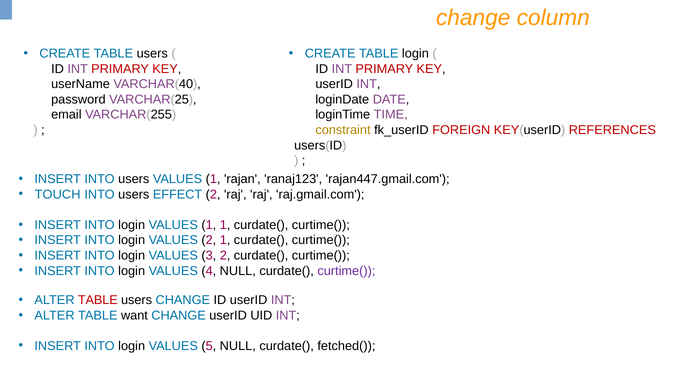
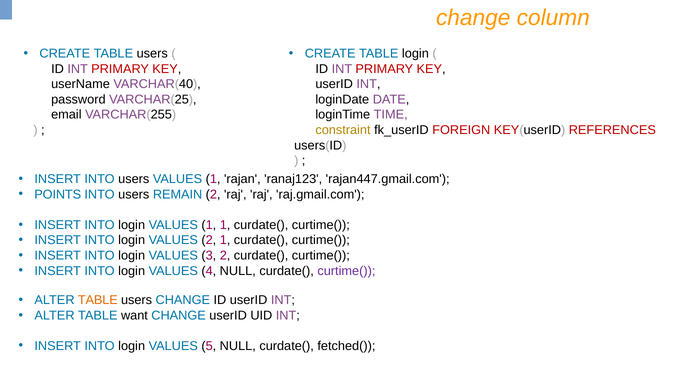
TOUCH: TOUCH -> POINTS (58, 195)
EFFECT: EFFECT -> REMAIN (178, 195)
TABLE colour: red -> orange (98, 301)
